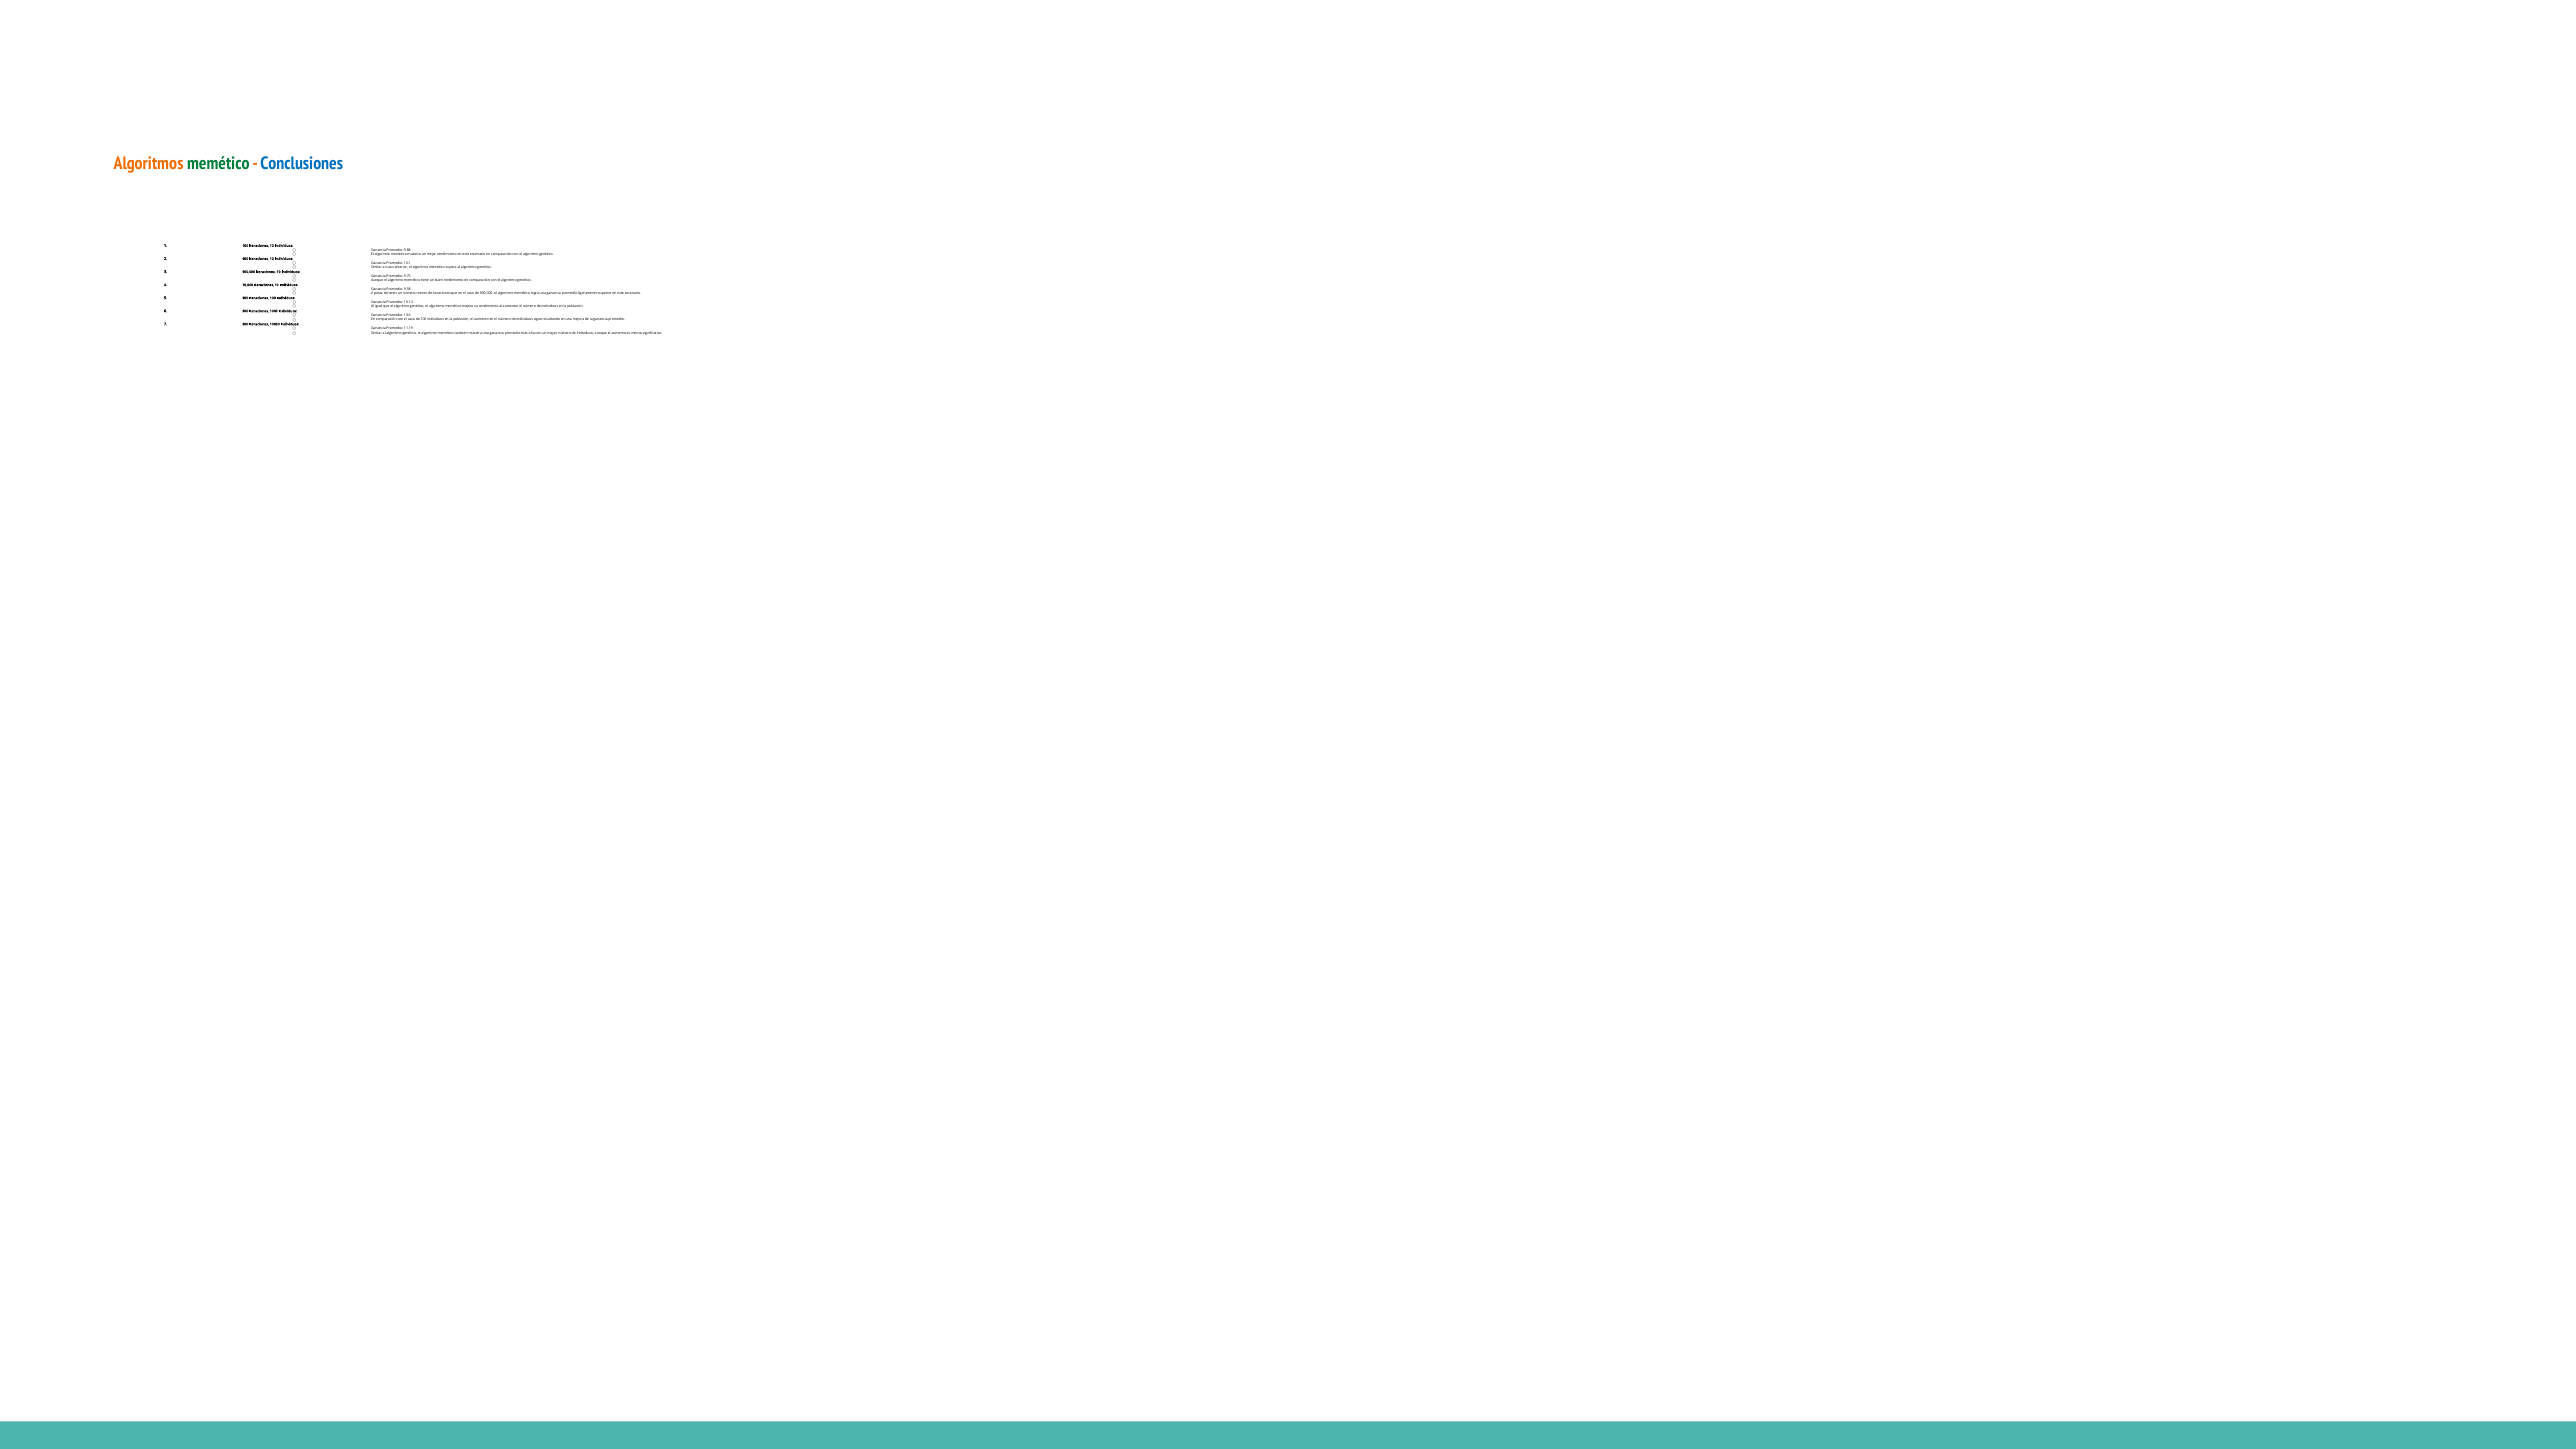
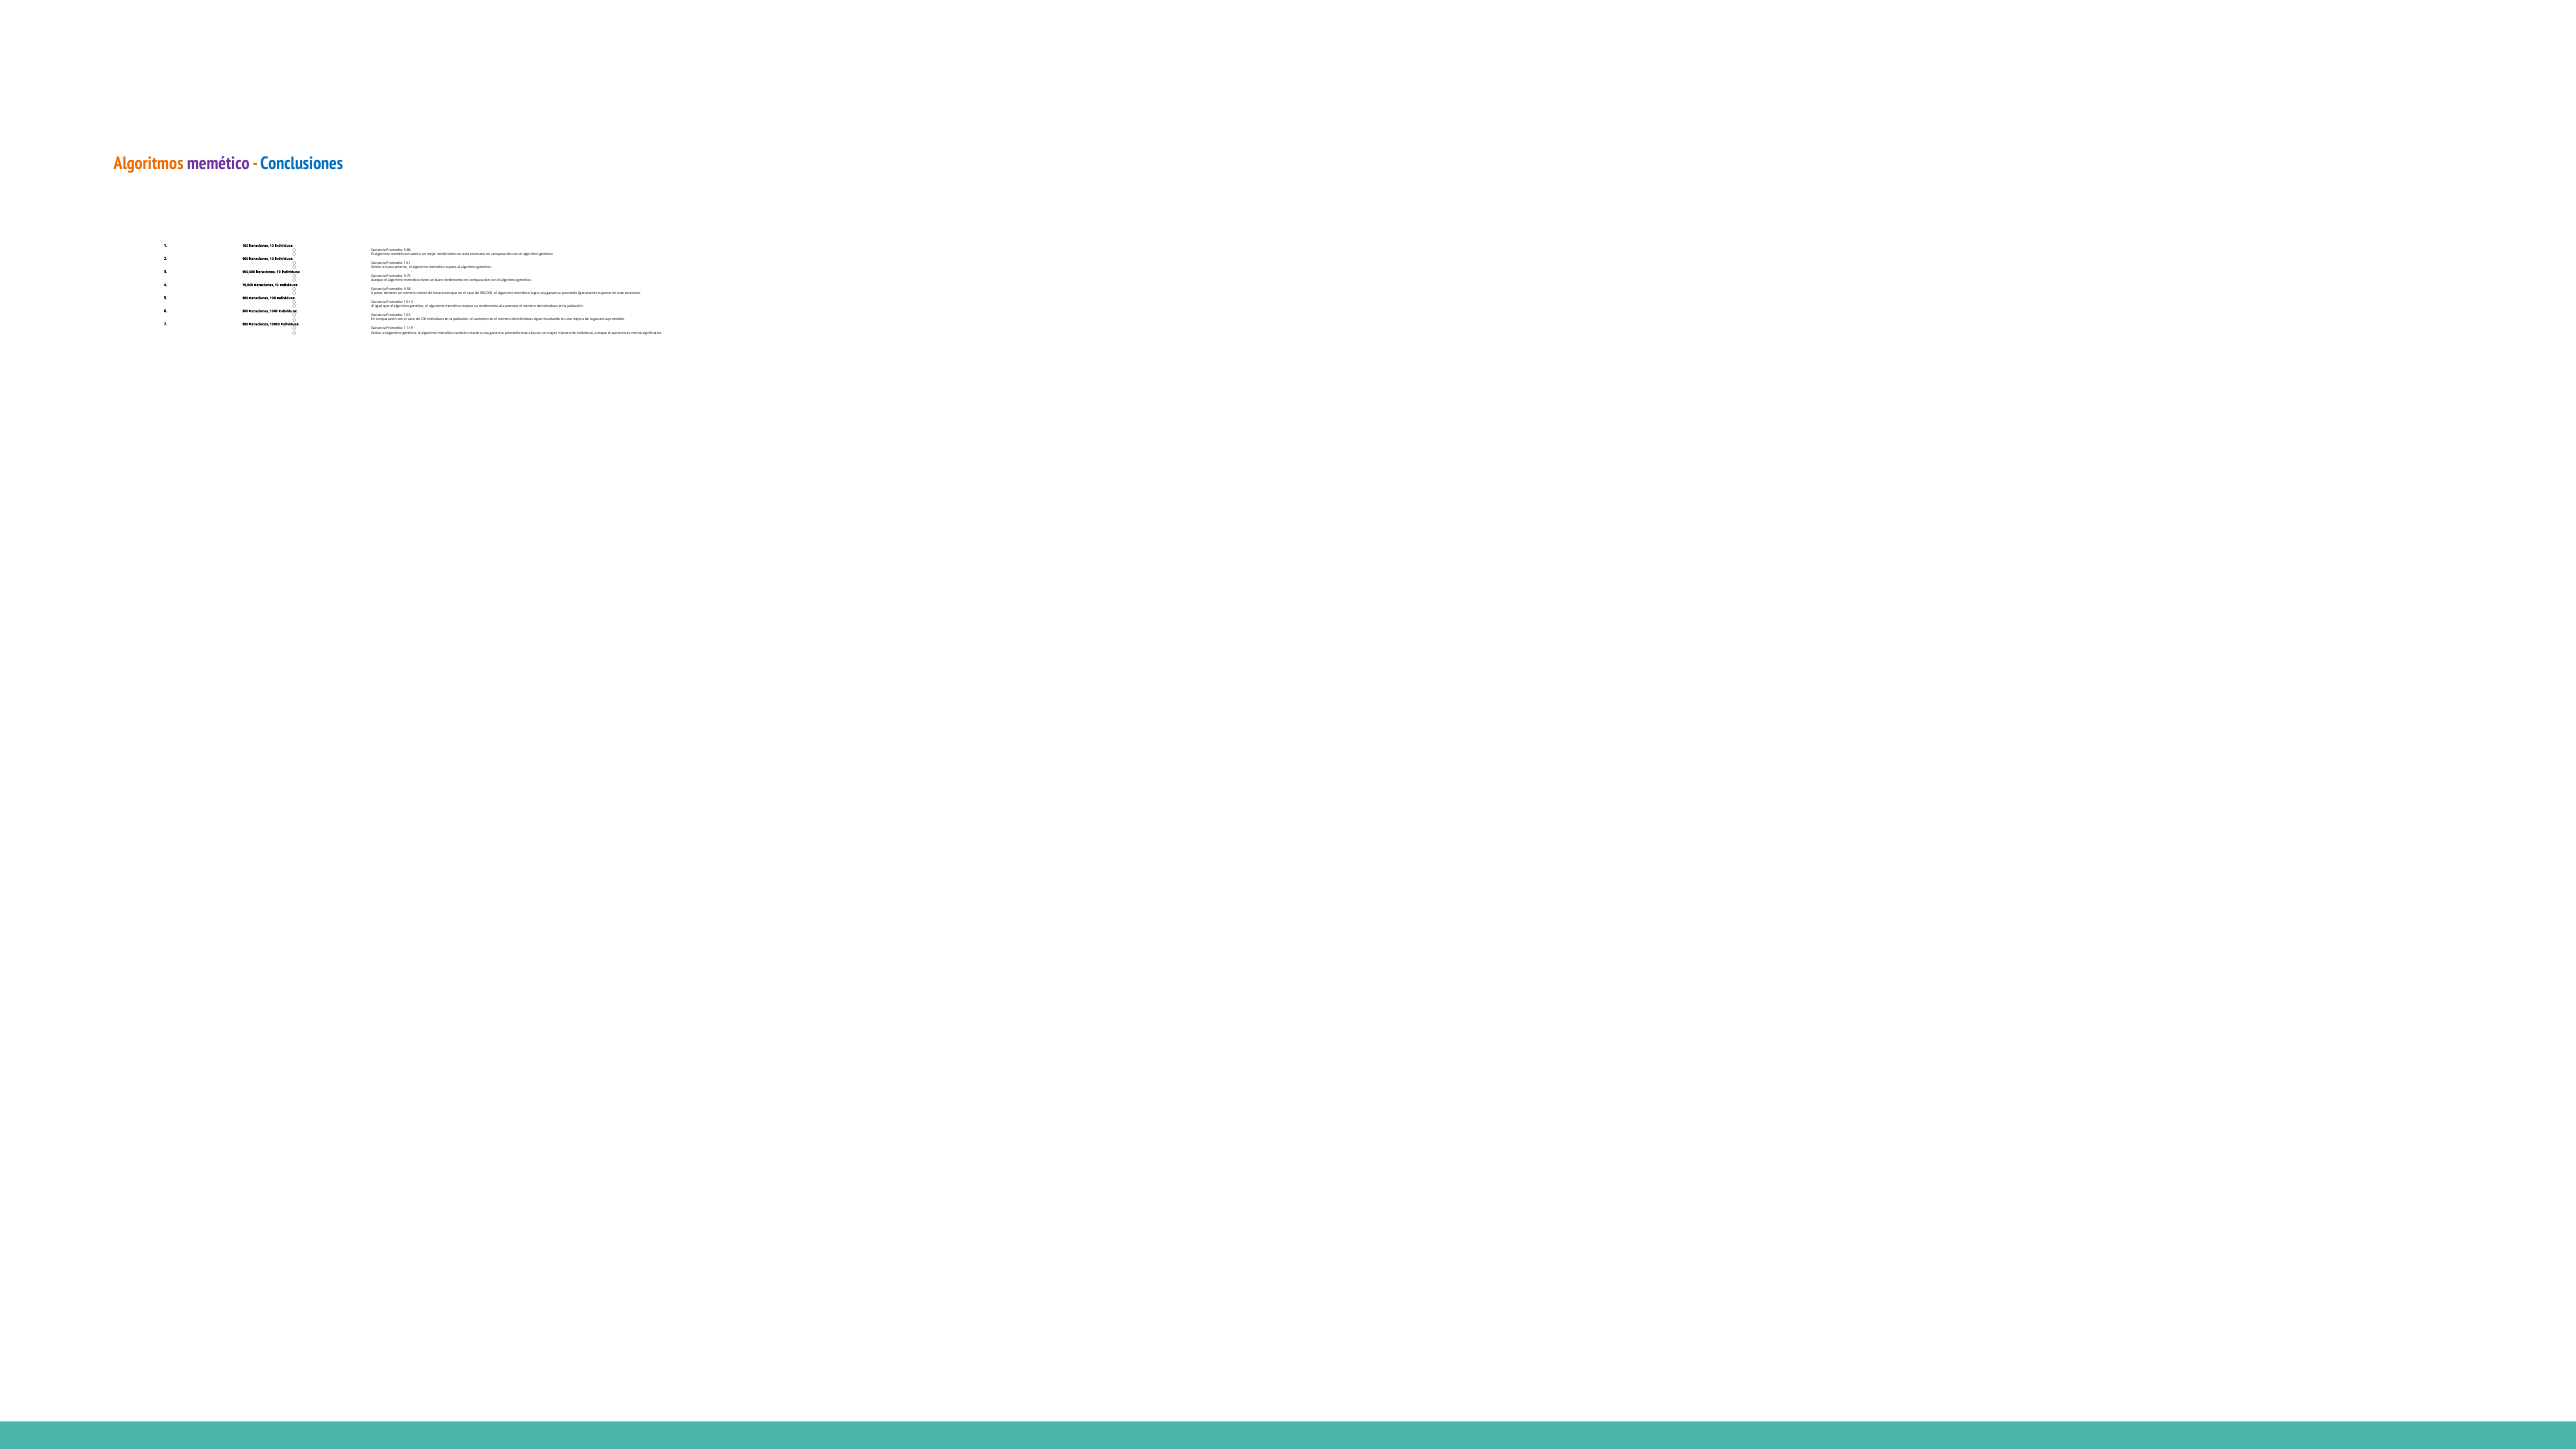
memético colour: green -> purple (218, 164)
